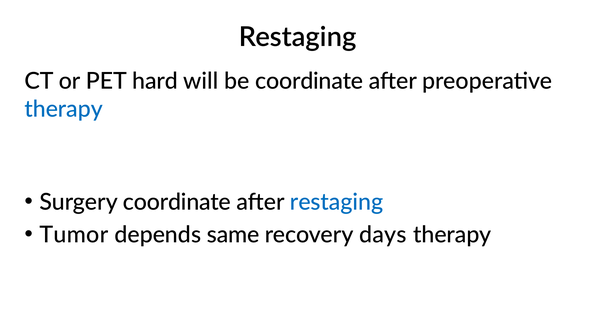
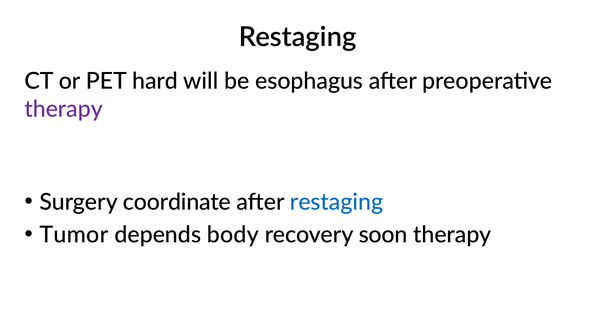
be coordinate: coordinate -> esophagus (309, 81)
therapy colour: blue -> purple (64, 109)
same: same -> body (233, 235)
days: days -> soon (383, 235)
